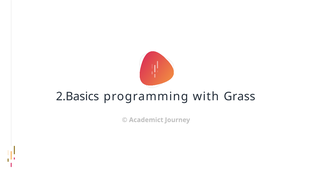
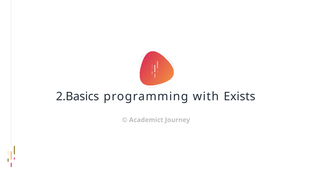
Grass: Grass -> Exists (240, 96)
